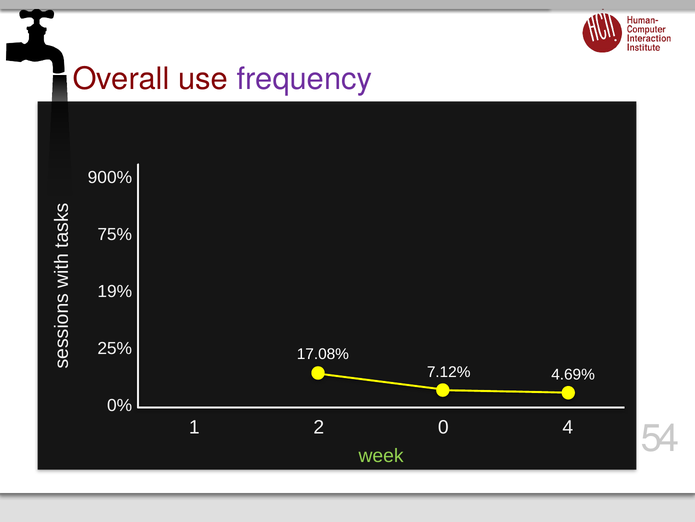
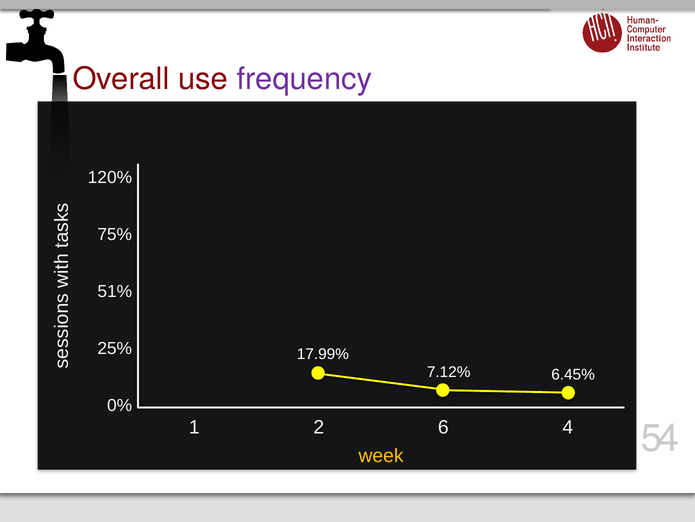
900%: 900% -> 120% (110, 177)
19%: 19% -> 51% (115, 291)
17.08%: 17.08% -> 17.99% (323, 354)
4.69%: 4.69% -> 6.45% (573, 374)
0: 0 -> 6 (443, 427)
week colour: light green -> yellow (381, 455)
